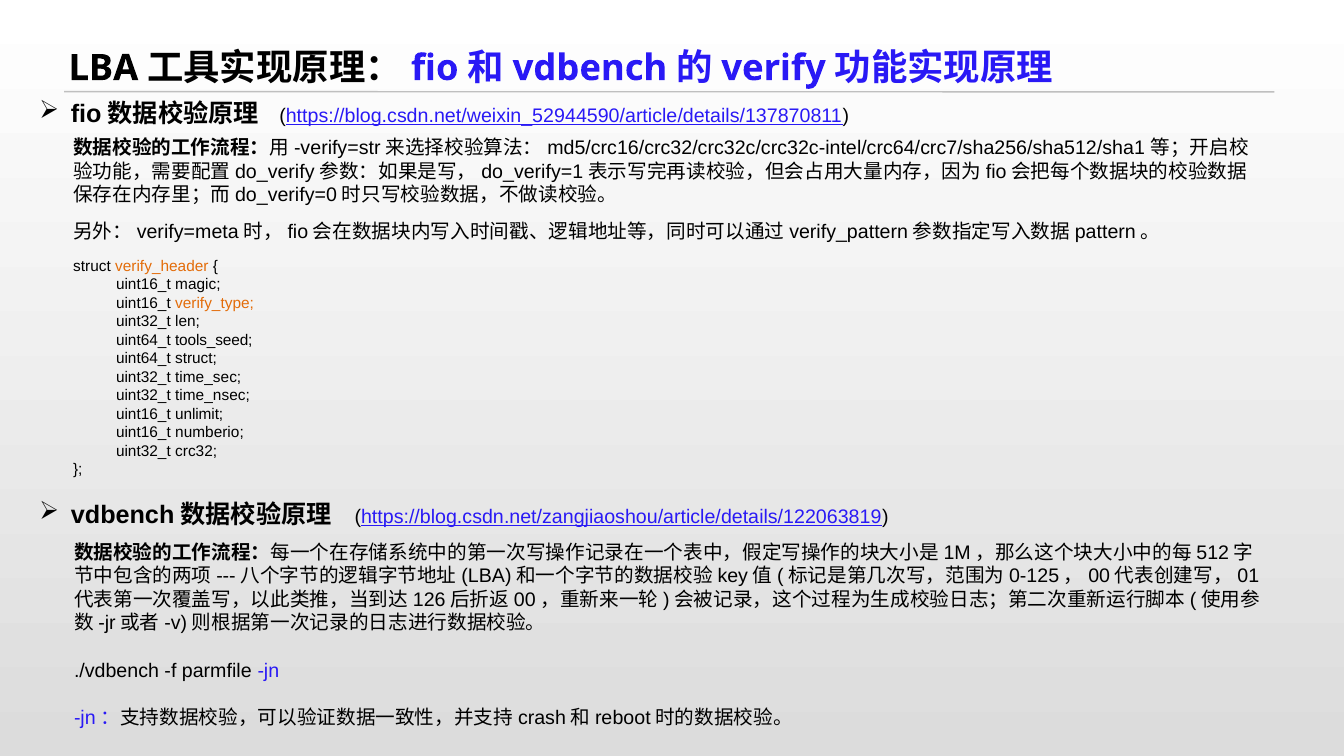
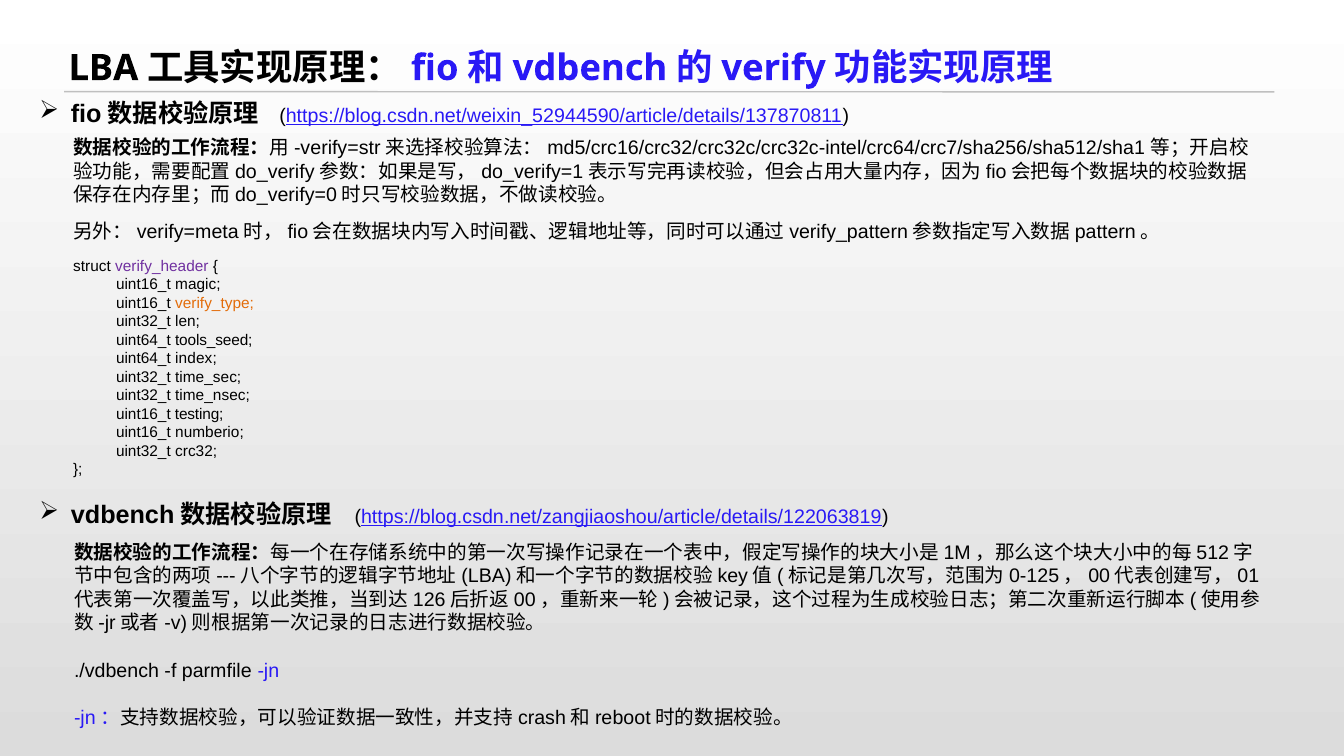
verify_header colour: orange -> purple (162, 266)
uint64_t struct: struct -> index (196, 359)
unlimit: unlimit -> testing (199, 414)
